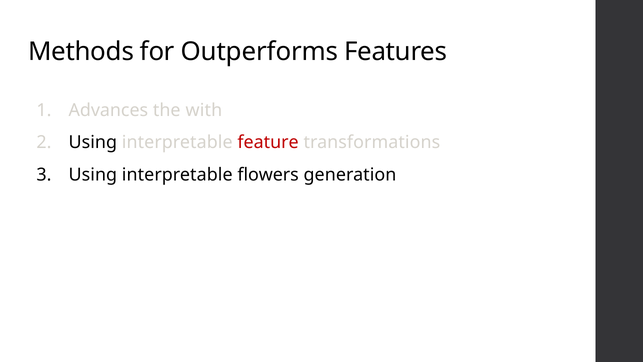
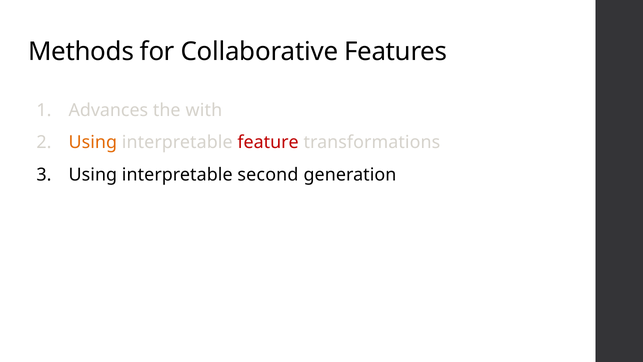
Outperforms: Outperforms -> Collaborative (260, 52)
Using colour: black -> orange (93, 142)
flowers: flowers -> second (268, 175)
